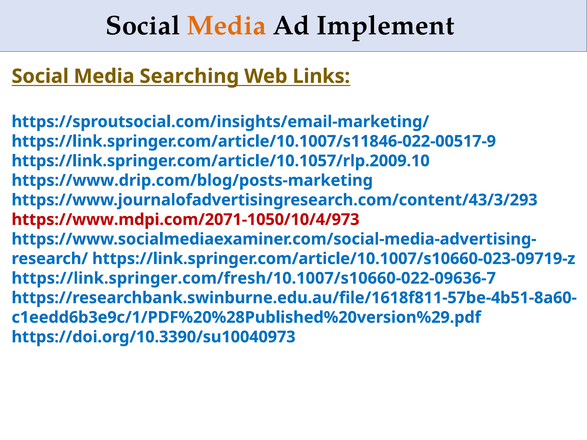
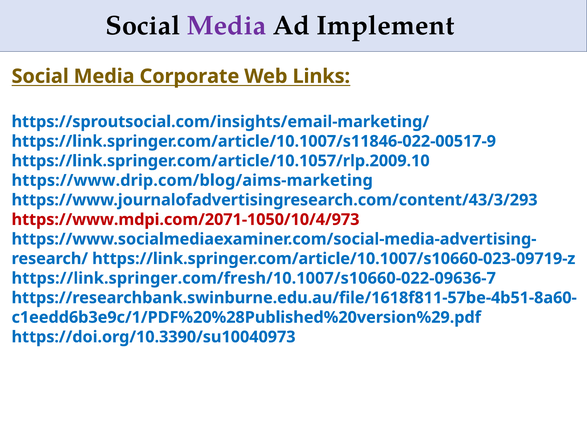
Media colour: orange -> purple (227, 26)
Searching: Searching -> Corporate (189, 76)
https://www.drip.com/blog/posts-marketing: https://www.drip.com/blog/posts-marketing -> https://www.drip.com/blog/aims-marketing (192, 181)
